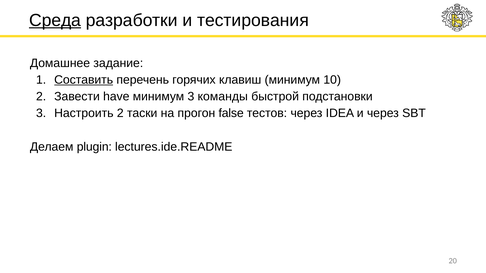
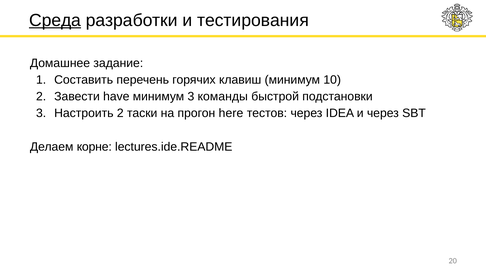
Составить underline: present -> none (84, 80)
false: false -> here (231, 113)
plugin: plugin -> корне (94, 147)
